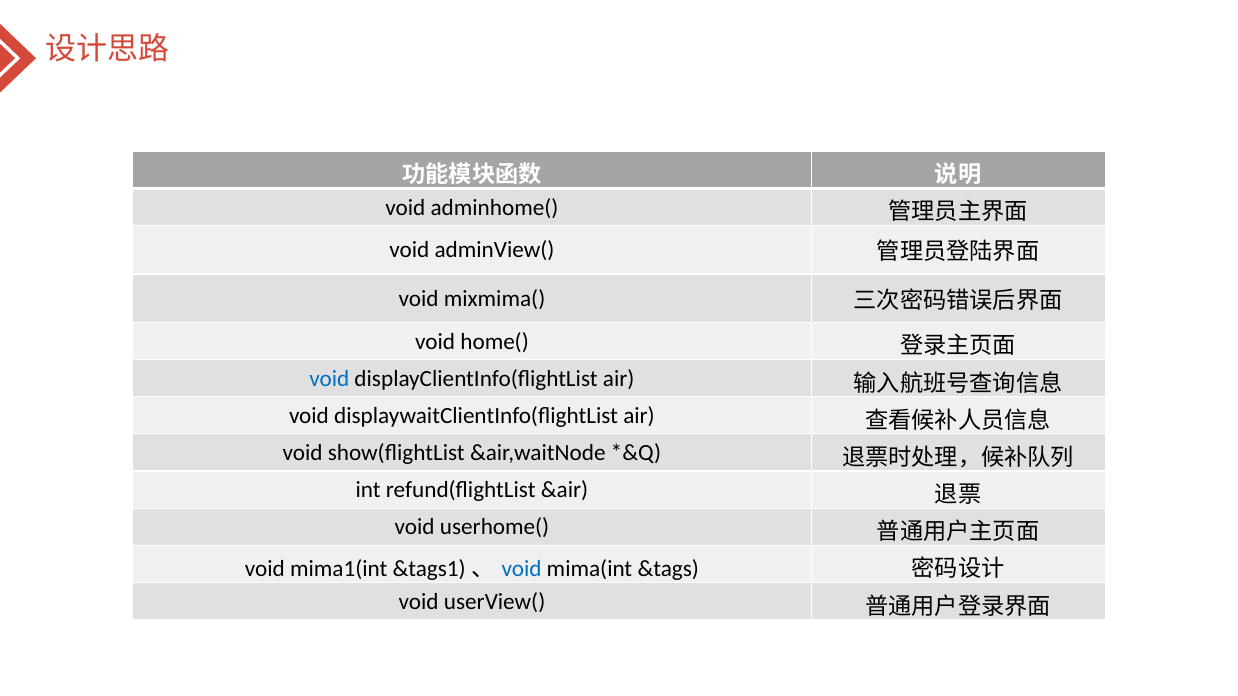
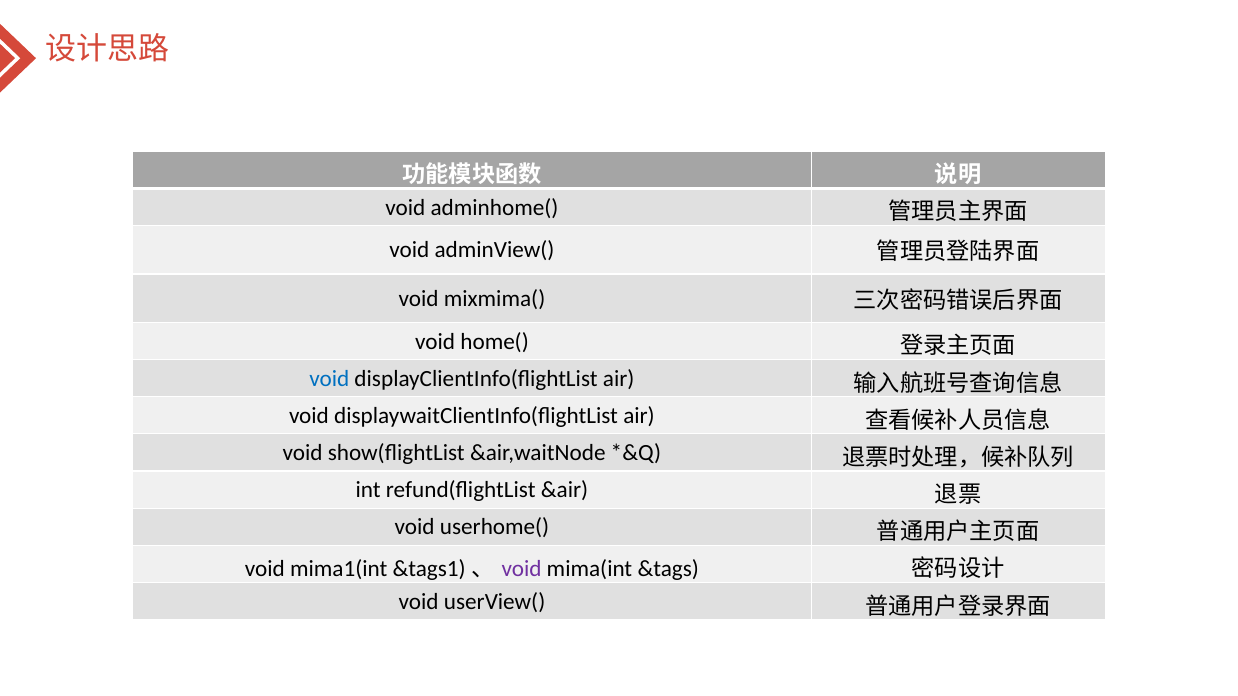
void colour: blue -> purple (522, 570)
